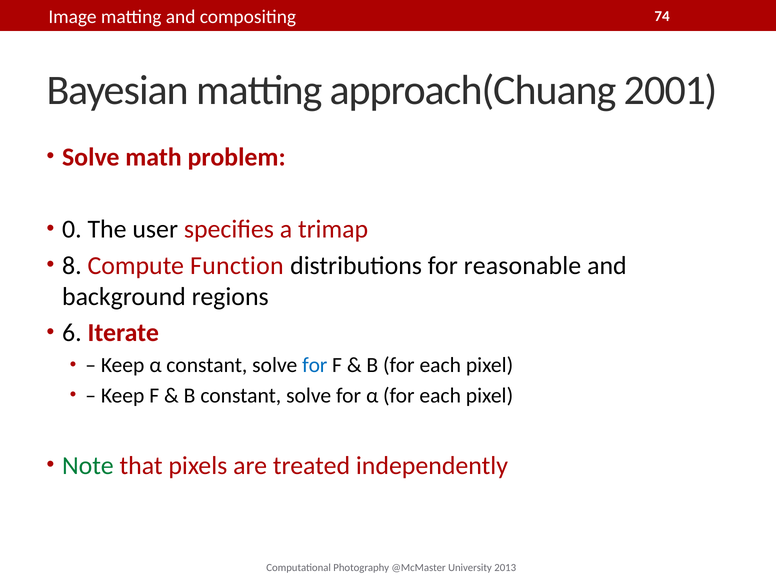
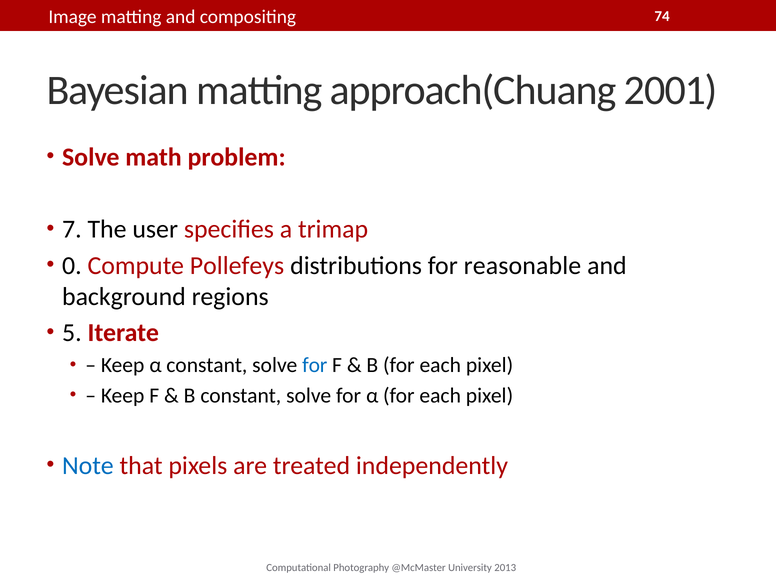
0: 0 -> 7 (72, 229)
8: 8 -> 0 (72, 266)
Function: Function -> Pollefeys (237, 266)
6: 6 -> 5 (72, 333)
Note colour: green -> blue (88, 466)
